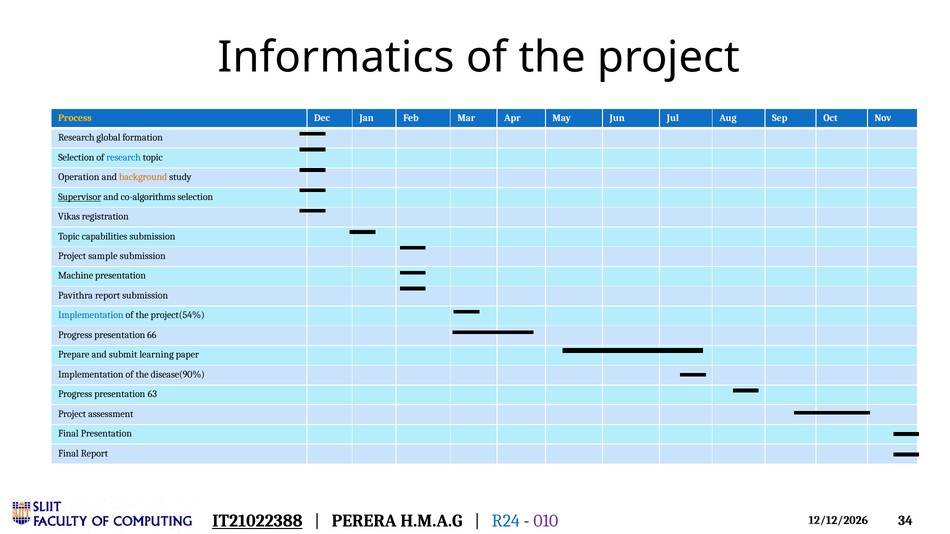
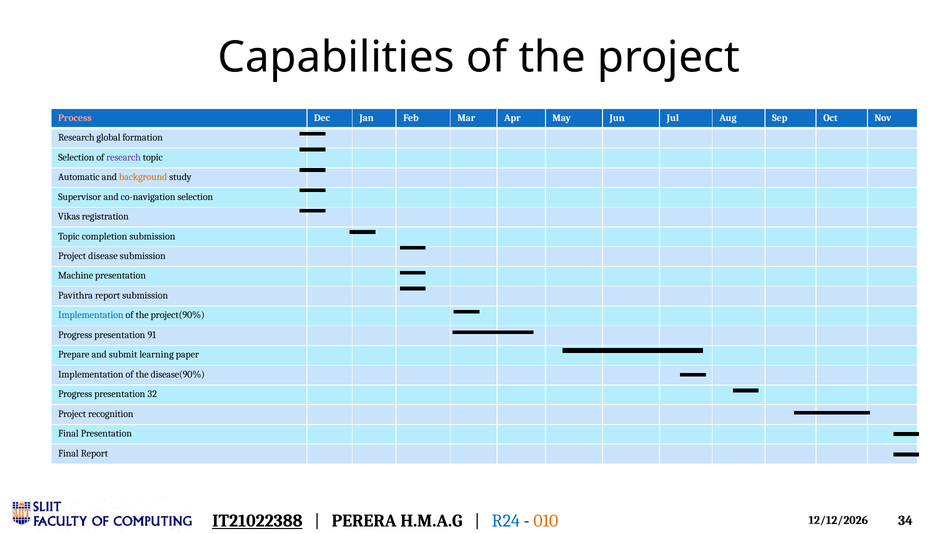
Informatics: Informatics -> Capabilities (336, 58)
Process colour: yellow -> pink (75, 118)
research colour: blue -> purple (124, 157)
Operation: Operation -> Automatic (79, 177)
Supervisor underline: present -> none (80, 197)
co-algorithms: co-algorithms -> co-navigation (148, 197)
capabilities: capabilities -> completion (105, 236)
sample: sample -> disease (103, 256)
project(54%: project(54% -> project(90% (178, 315)
66: 66 -> 91 (152, 335)
63: 63 -> 32 (152, 394)
assessment: assessment -> recognition (111, 414)
010 colour: purple -> orange (546, 521)
